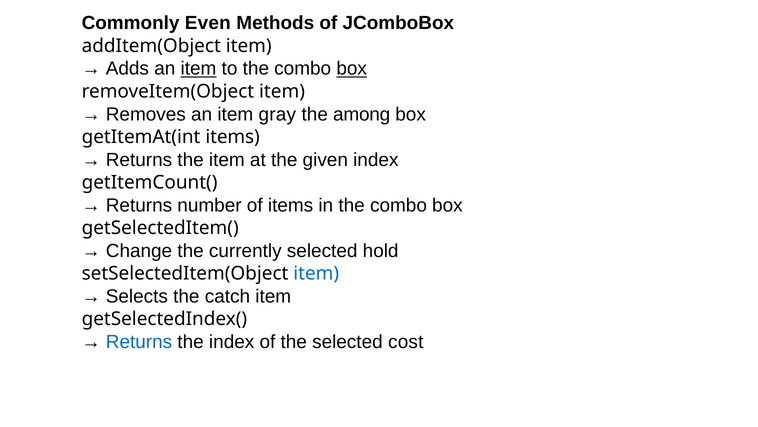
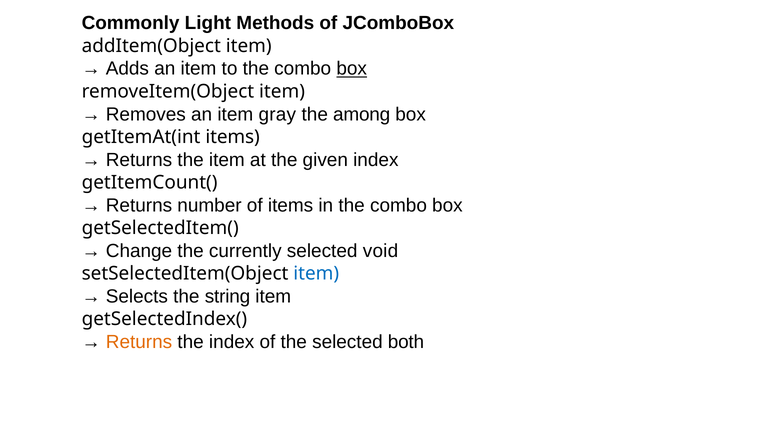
Even: Even -> Light (208, 23)
item underline: present -> none (198, 69)
hold: hold -> void (381, 251)
catch: catch -> string (228, 296)
Returns colour: blue -> orange (139, 341)
cost: cost -> both (406, 341)
